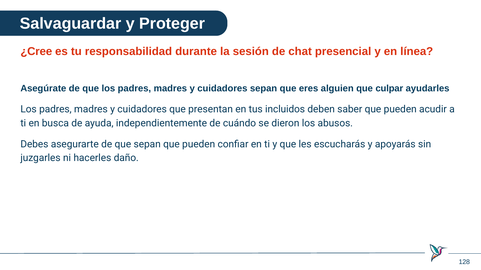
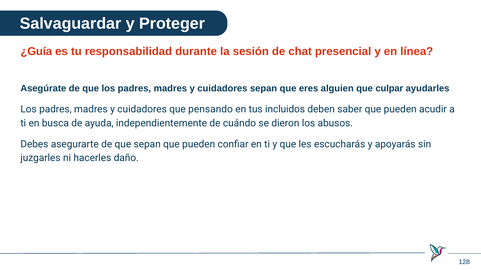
¿Cree: ¿Cree -> ¿Guía (36, 52)
presentan: presentan -> pensando (211, 110)
